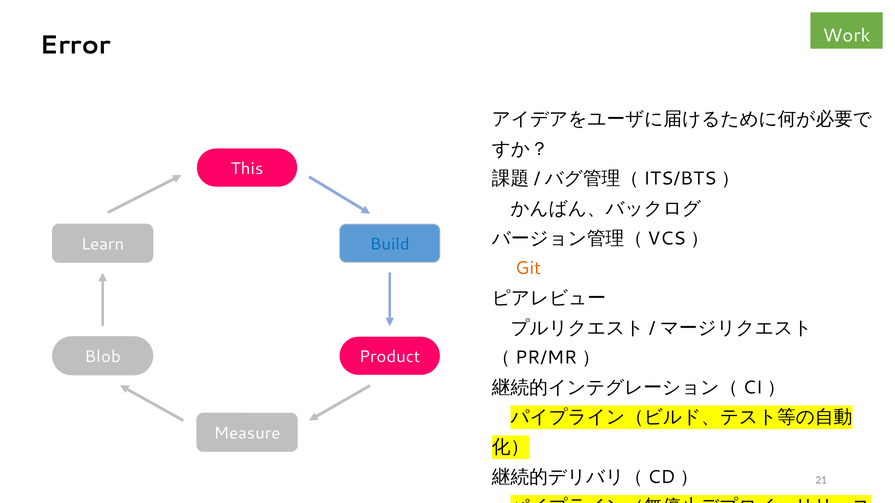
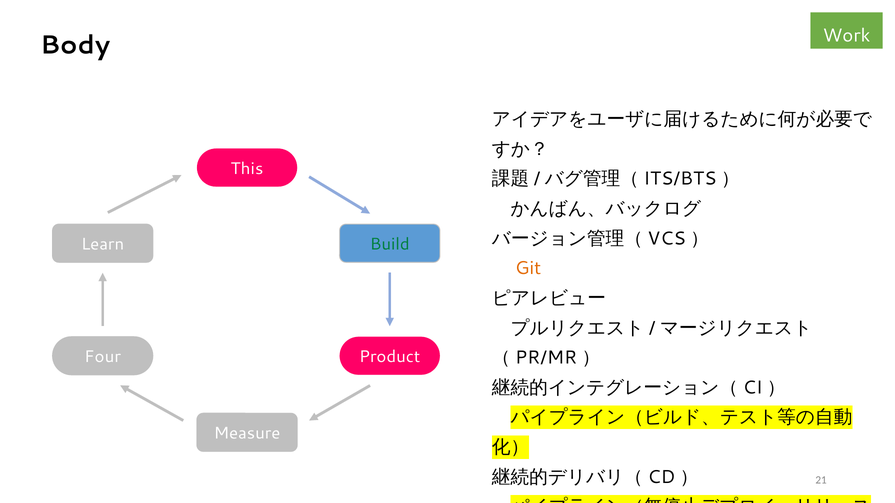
Error: Error -> Body (75, 45)
Build colour: blue -> green (390, 245)
Blob: Blob -> Four (103, 357)
